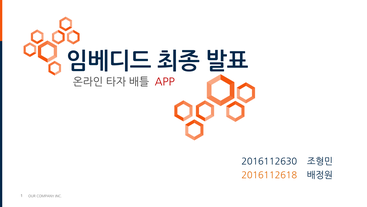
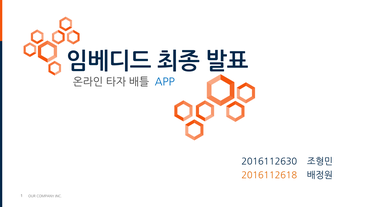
APP colour: red -> blue (165, 82)
